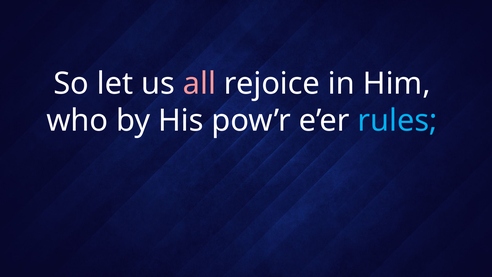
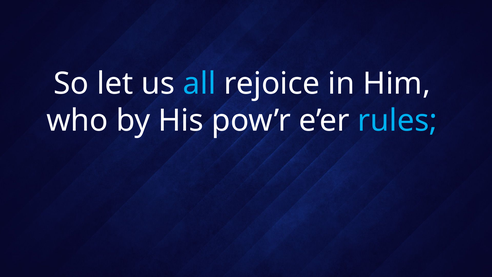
all colour: pink -> light blue (199, 84)
